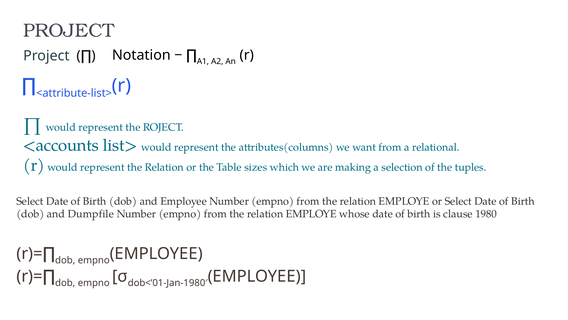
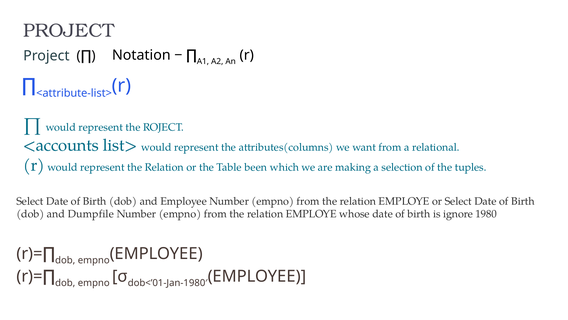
sizes: sizes -> been (256, 167)
clause: clause -> ignore (458, 214)
